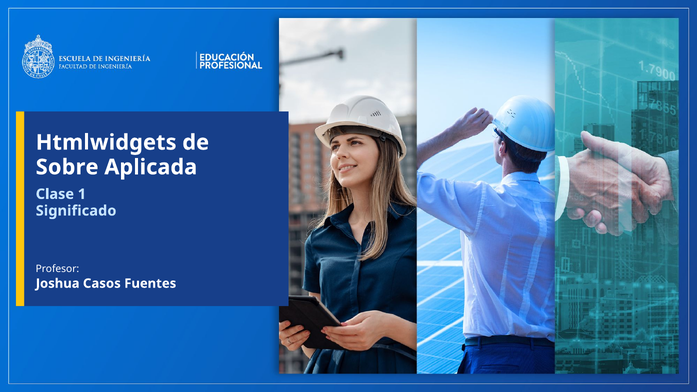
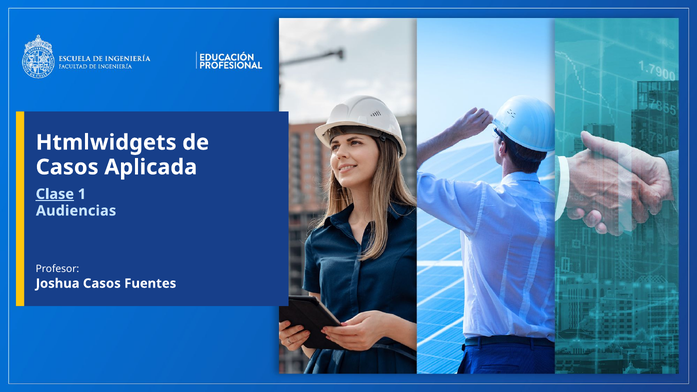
Sobre: Sobre -> Casos (67, 167)
Clase underline: none -> present (55, 194)
Significado: Significado -> Audiencias (76, 211)
